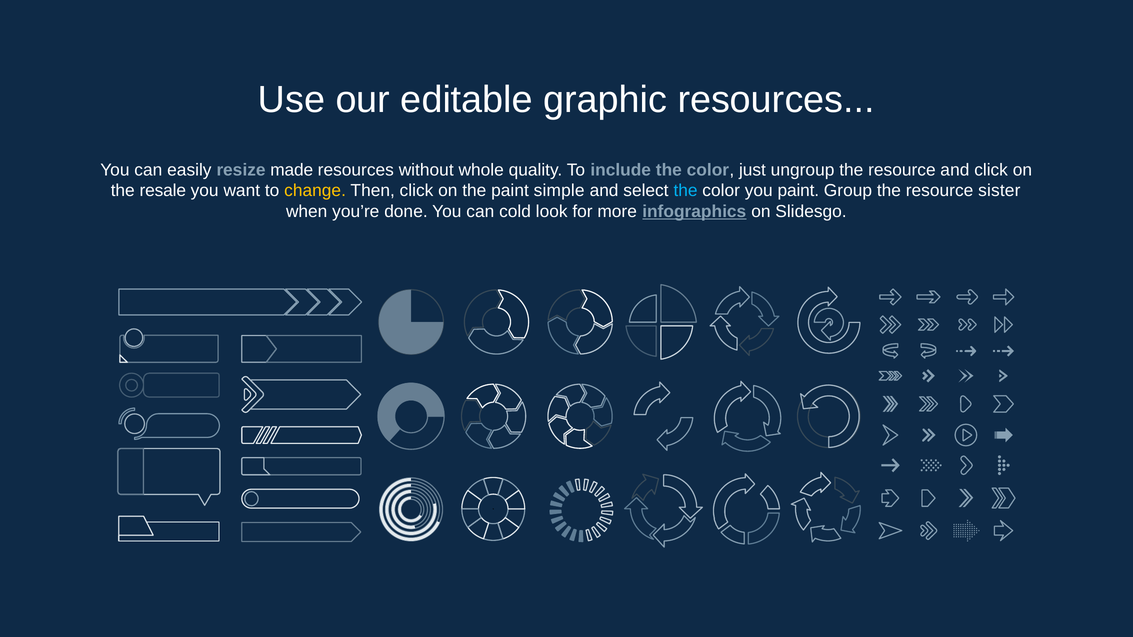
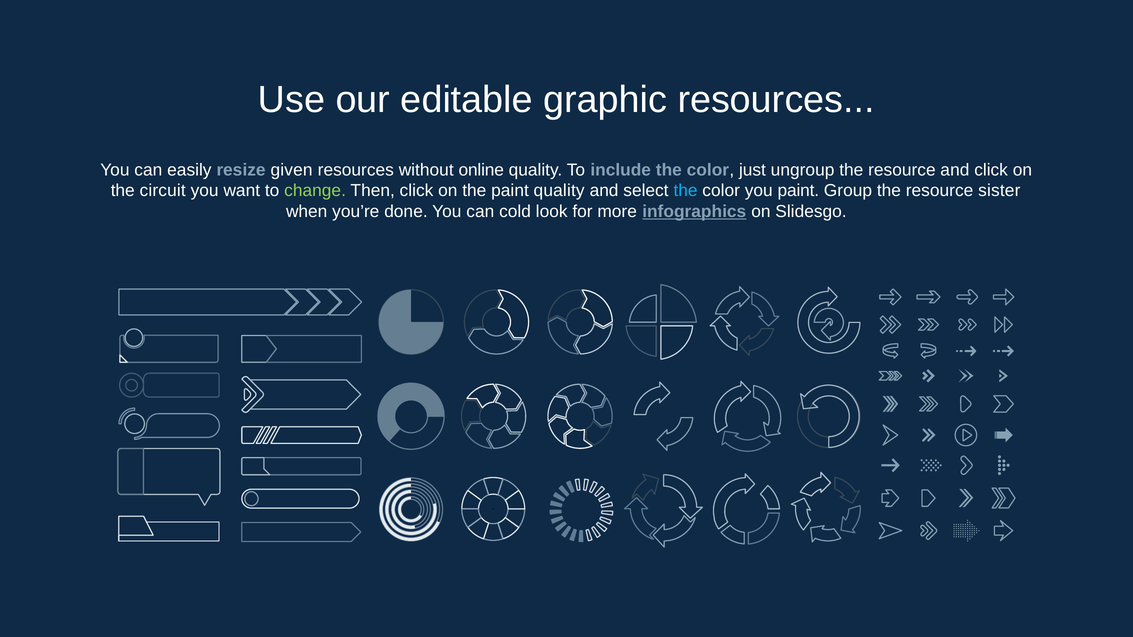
made: made -> given (292, 170)
whole: whole -> online (481, 170)
resale: resale -> circuit (163, 191)
change colour: yellow -> light green (315, 191)
paint simple: simple -> quality (559, 191)
